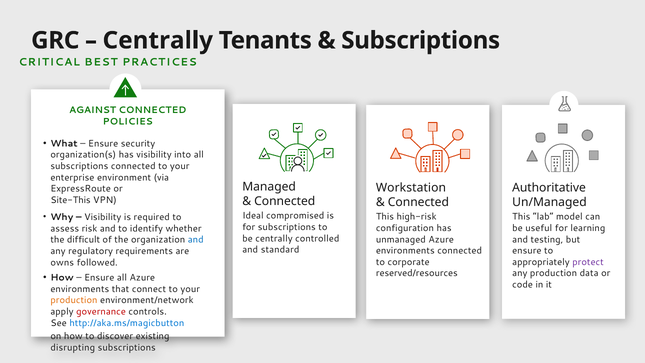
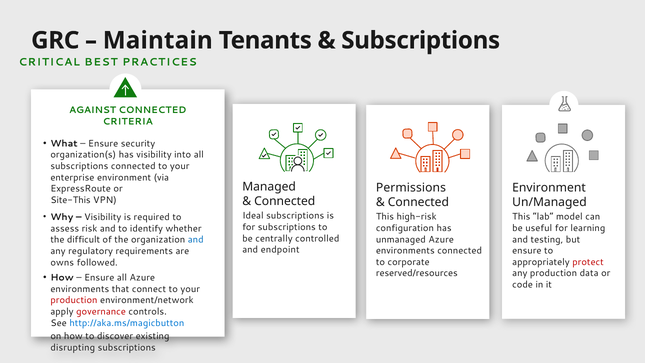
Centrally: Centrally -> Maintain (158, 40)
POLICIES: POLICIES -> CRITERIA (128, 121)
Authoritative: Authoritative -> Environment (549, 188)
Workstation: Workstation -> Permissions (411, 188)
Ideal compromised: compromised -> subscriptions (295, 216)
standard: standard -> endpoint (280, 250)
protect colour: purple -> red (588, 262)
production colour: orange -> red (74, 300)
